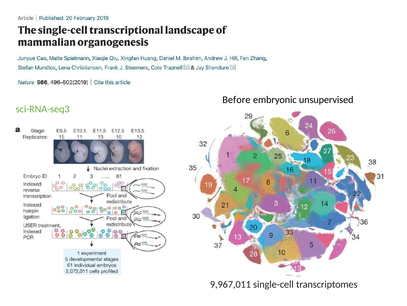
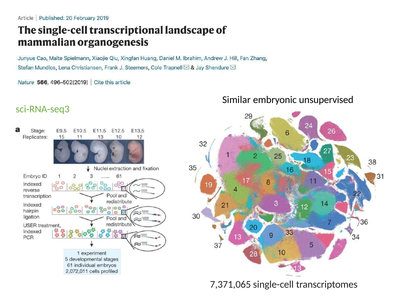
Before: Before -> Similar (236, 100)
9,967,011: 9,967,011 -> 7,371,065 (230, 284)
